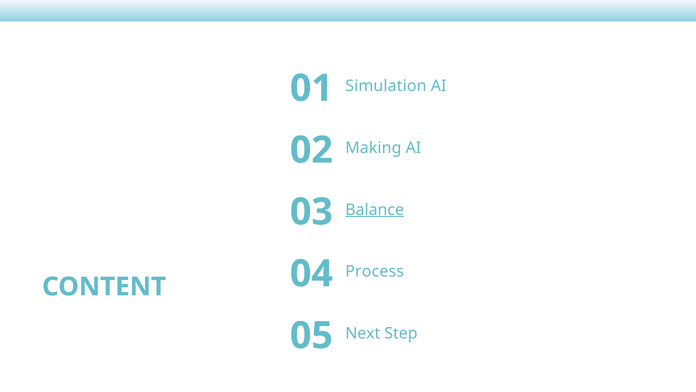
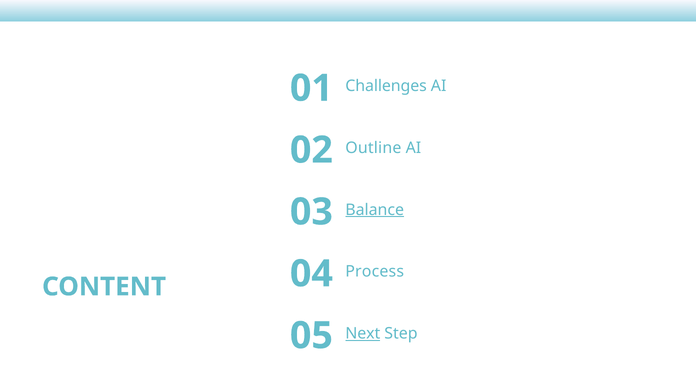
Simulation: Simulation -> Challenges (386, 86)
Making: Making -> Outline (373, 148)
Next underline: none -> present (363, 333)
